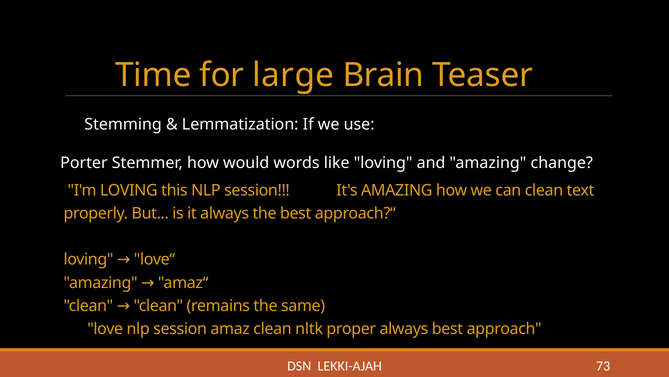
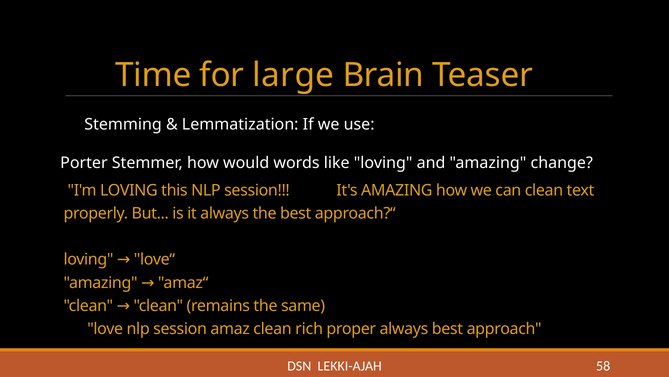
nltk: nltk -> rich (309, 328)
73: 73 -> 58 (603, 365)
